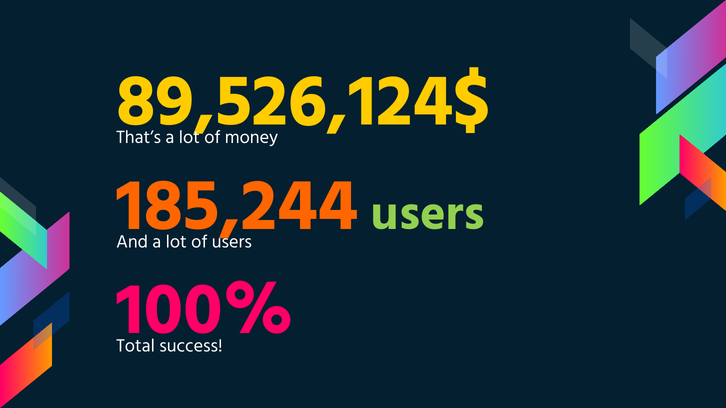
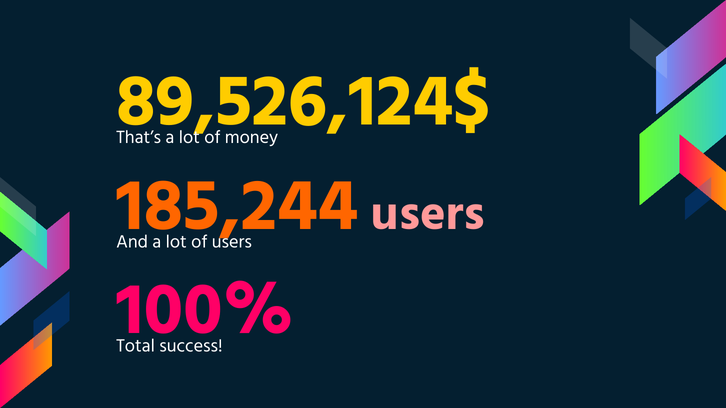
users colour: light green -> pink (428, 213)
